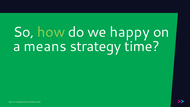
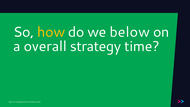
how colour: light green -> yellow (51, 32)
happy: happy -> below (130, 32)
means: means -> overall (45, 46)
